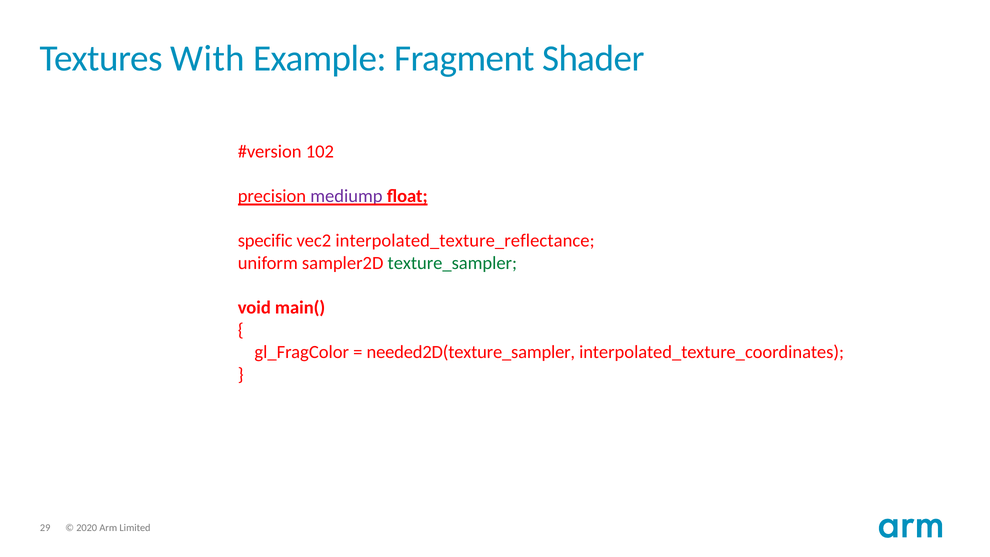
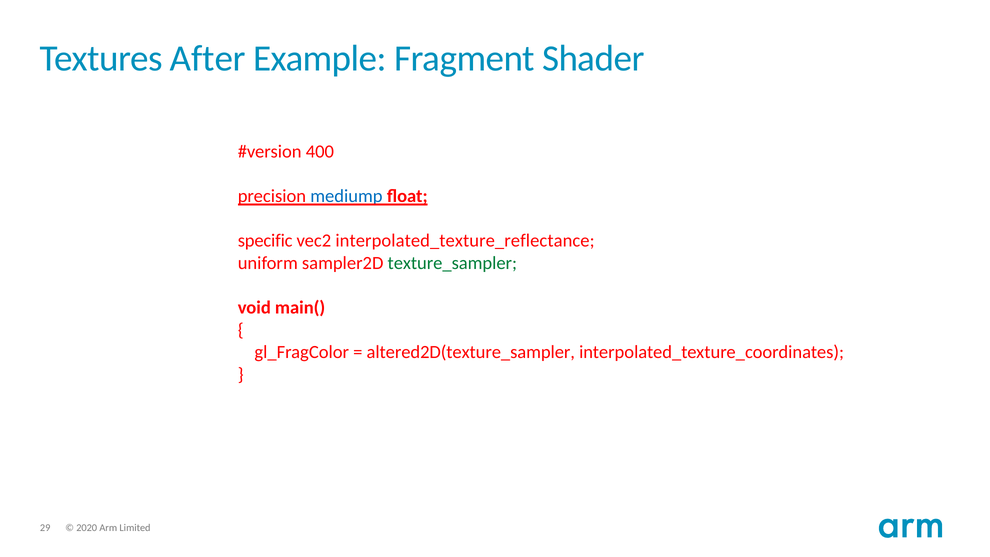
With: With -> After (208, 58)
102: 102 -> 400 (320, 152)
mediump colour: purple -> blue (346, 196)
needed2D(texture_sampler: needed2D(texture_sampler -> altered2D(texture_sampler (471, 352)
